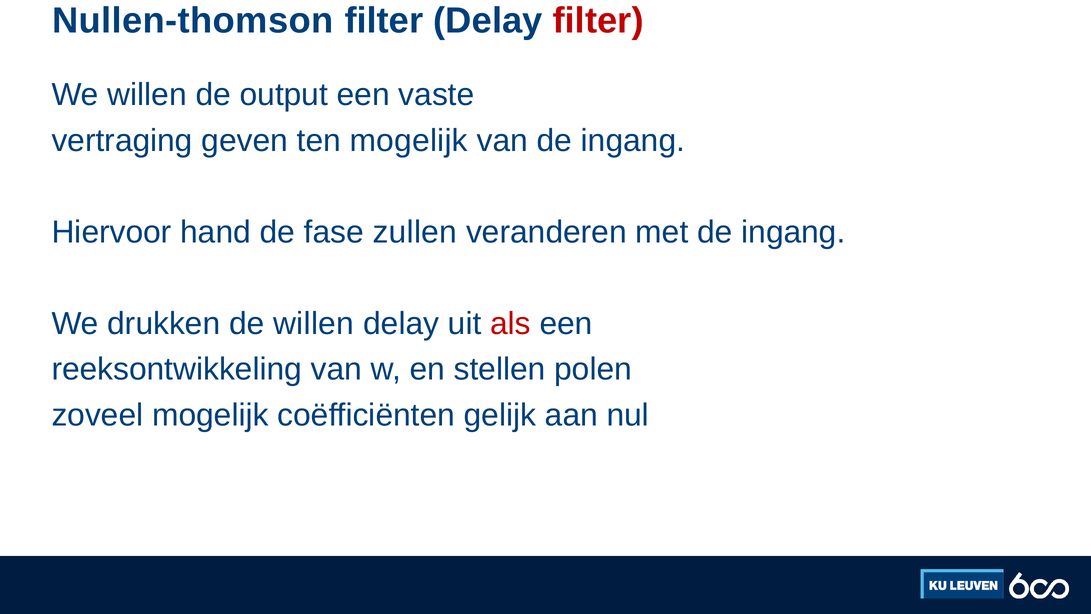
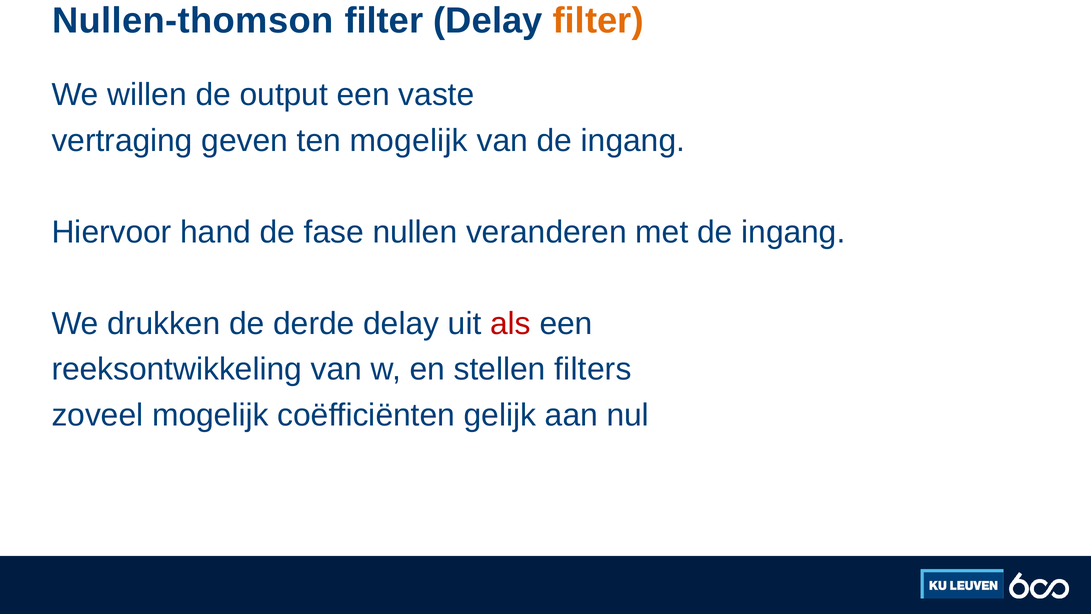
filter colour: red -> orange (598, 21)
zullen: zullen -> nullen (415, 232)
de willen: willen -> derde (314, 323)
polen: polen -> filters (593, 369)
